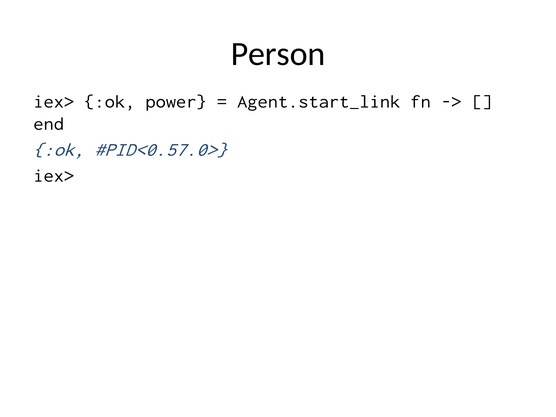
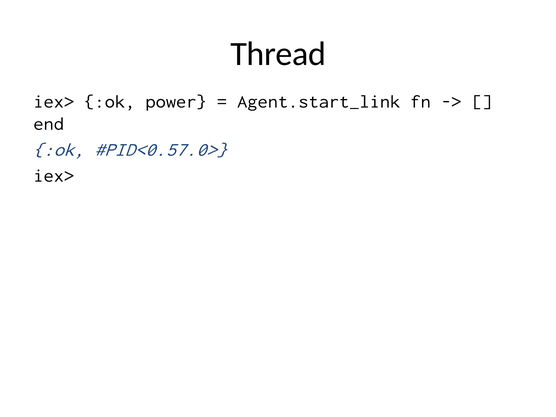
Person: Person -> Thread (278, 54)
